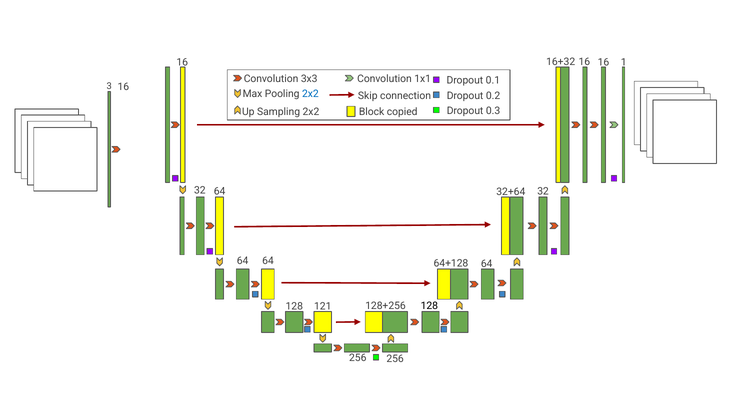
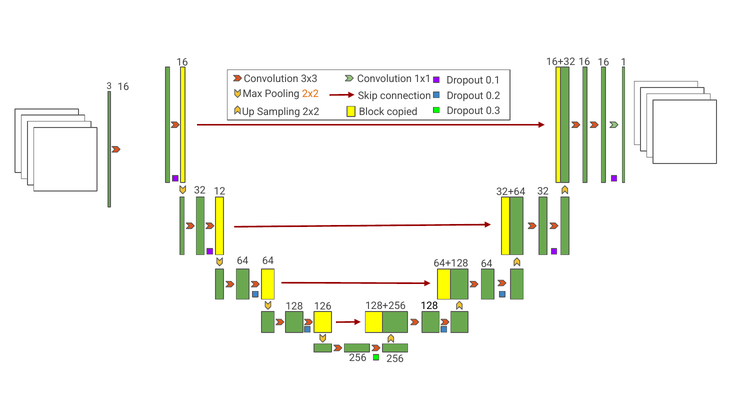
2x2 colour: blue -> orange (310, 94)
32 64: 64 -> 12 (220, 191)
121: 121 -> 126 (323, 306)
